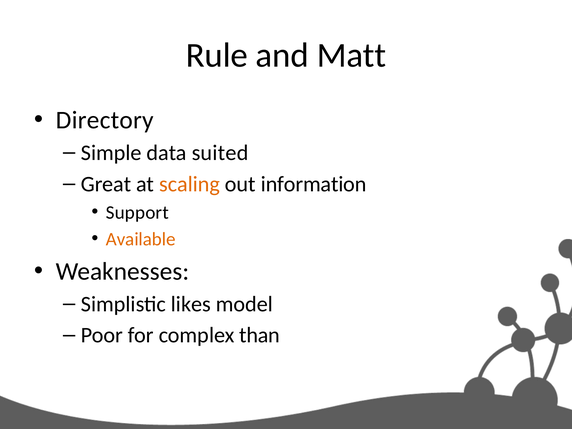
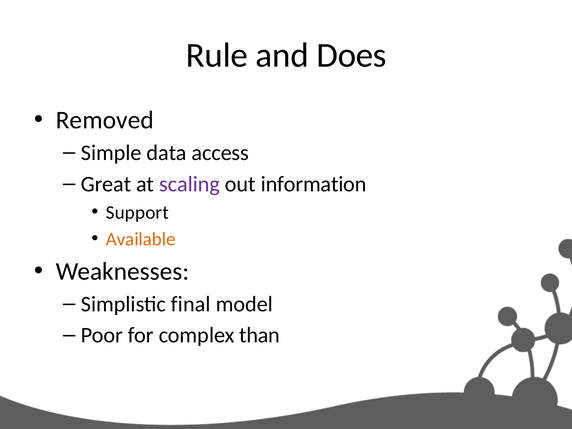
Matt: Matt -> Does (352, 55)
Directory: Directory -> Removed (105, 120)
suited: suited -> access (220, 153)
scaling colour: orange -> purple (190, 184)
likes: likes -> final (191, 304)
